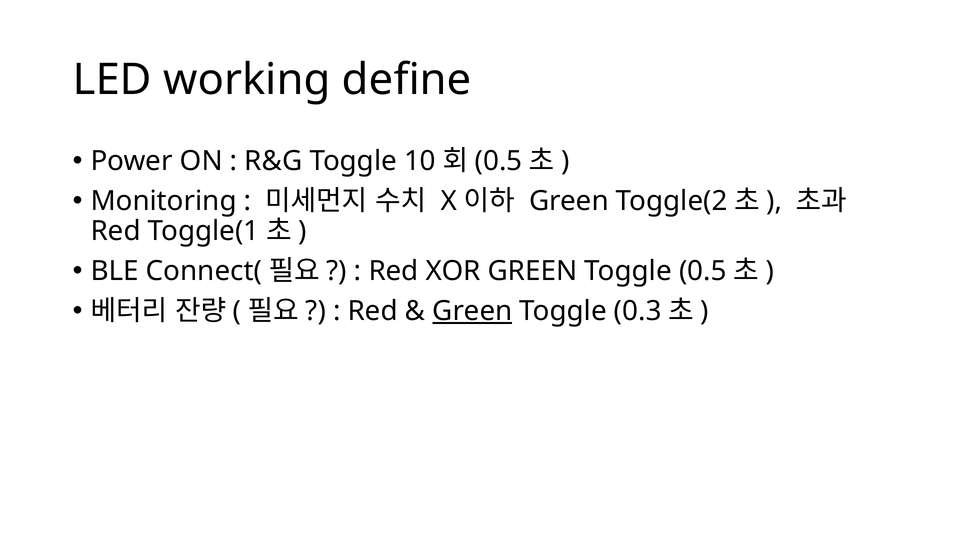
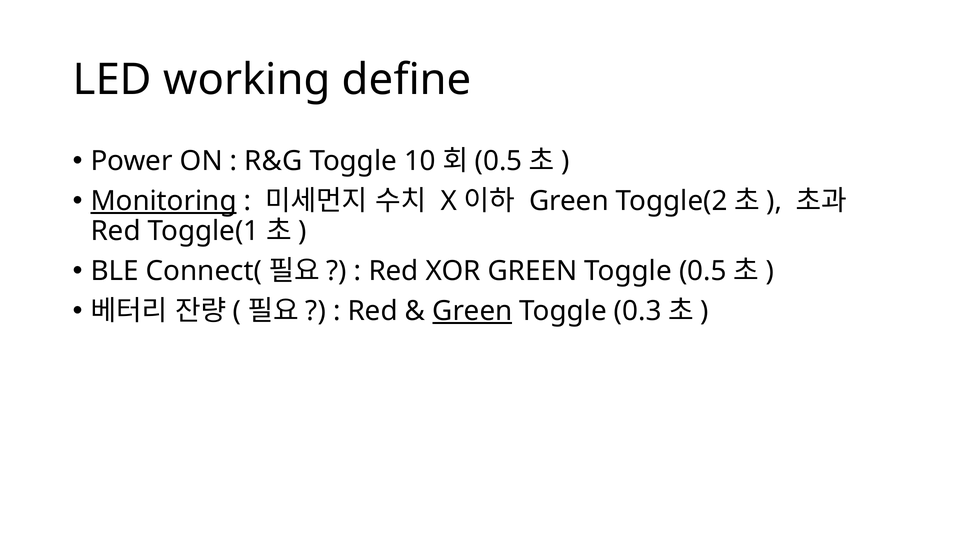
Monitoring underline: none -> present (164, 201)
